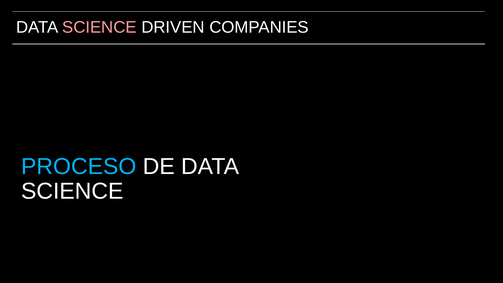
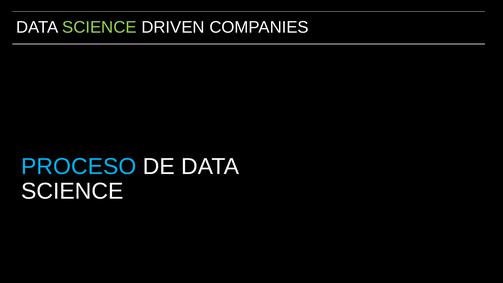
SCIENCE colour: pink -> light green (99, 27)
